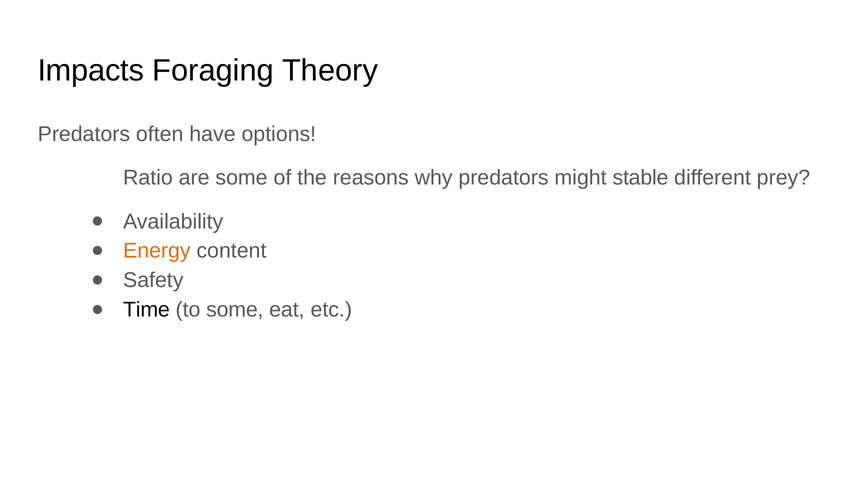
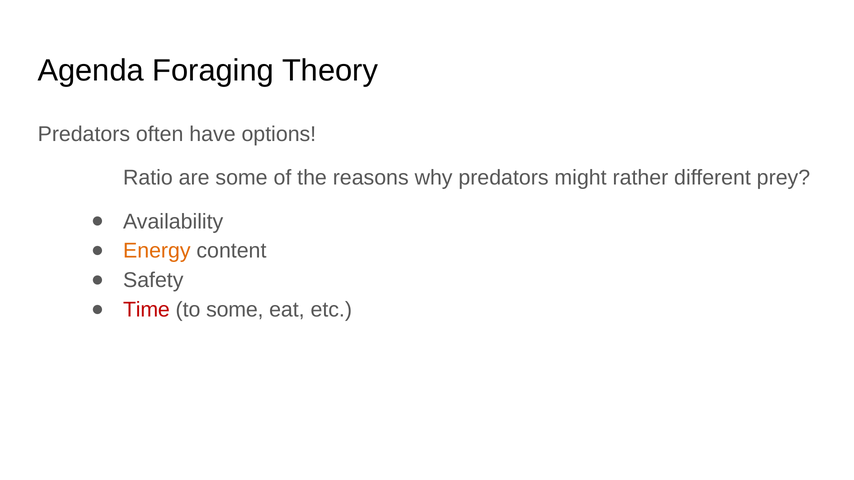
Impacts: Impacts -> Agenda (91, 71)
stable: stable -> rather (640, 178)
Time colour: black -> red (146, 310)
